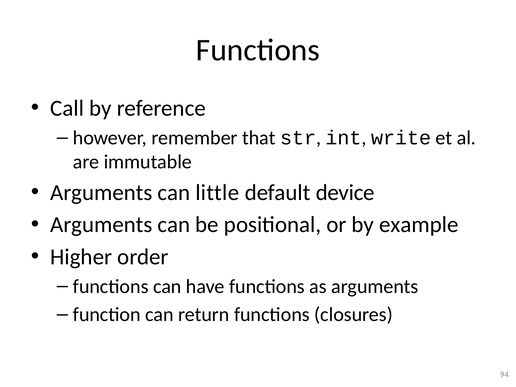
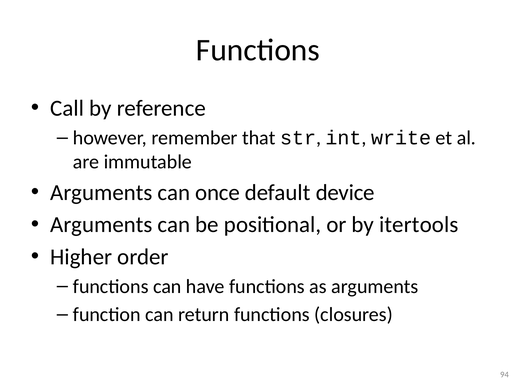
little: little -> once (217, 193)
example: example -> itertools (419, 225)
